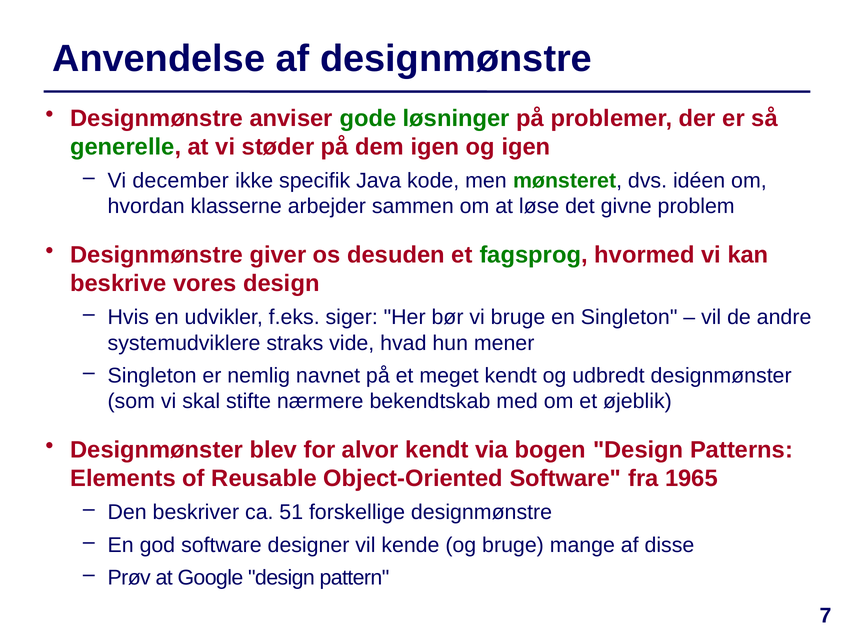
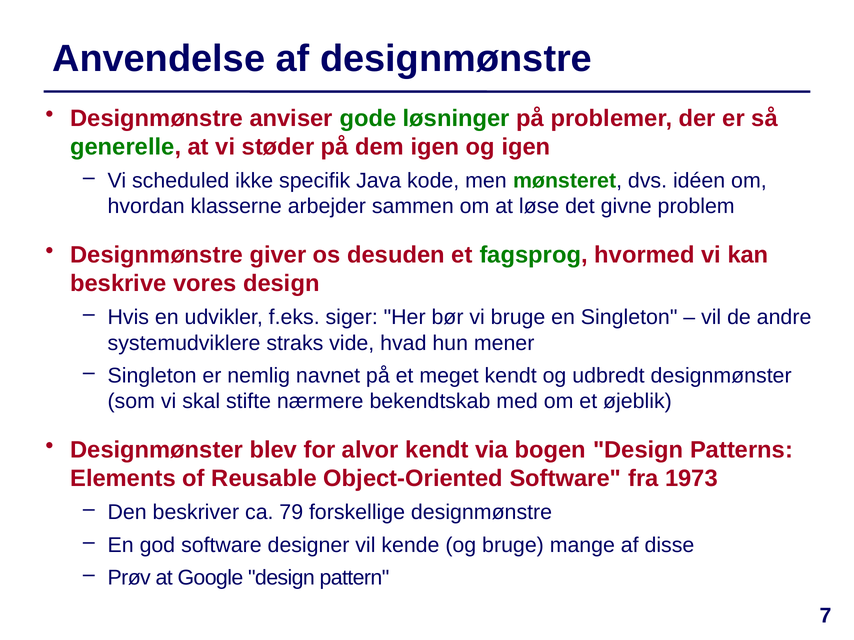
december: december -> scheduled (181, 181)
1965: 1965 -> 1973 (691, 479)
51: 51 -> 79 (291, 513)
